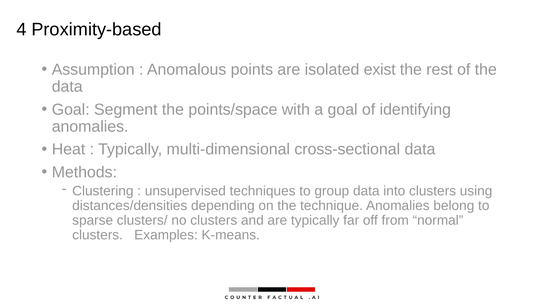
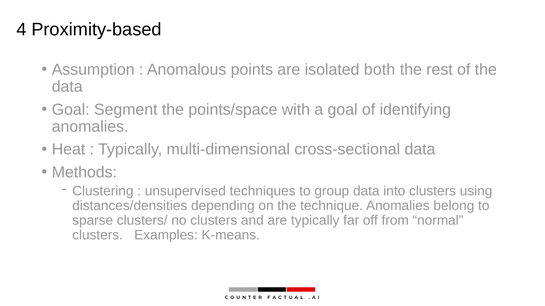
exist: exist -> both (380, 70)
